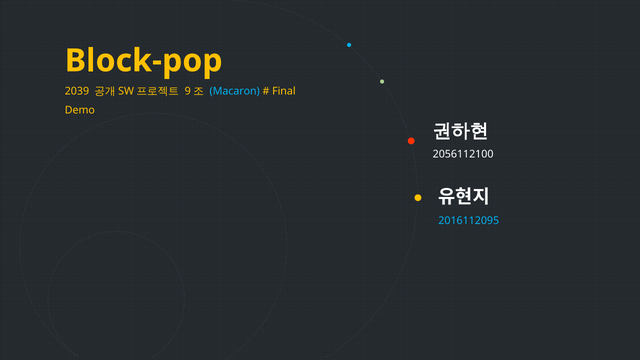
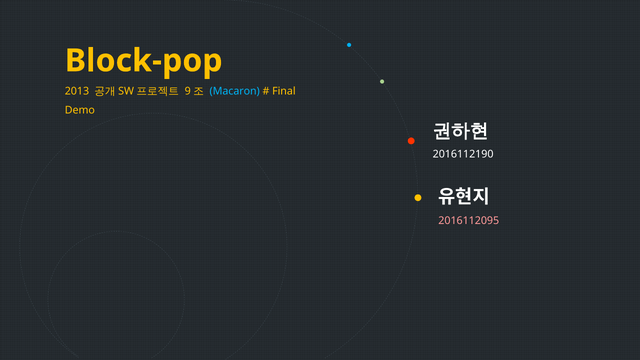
2039: 2039 -> 2013 (77, 91)
2056112100: 2056112100 -> 2016112190 (463, 154)
2016112095 colour: light blue -> pink (469, 221)
